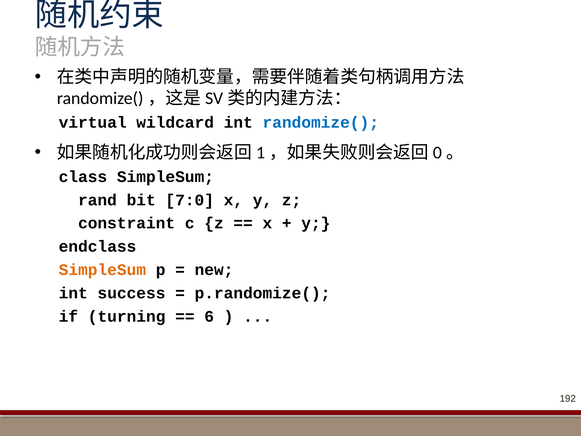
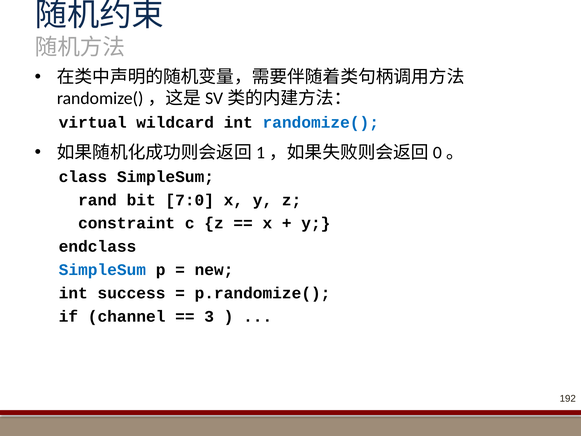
SimpleSum colour: orange -> blue (102, 270)
turning: turning -> channel (127, 316)
6: 6 -> 3 (209, 316)
